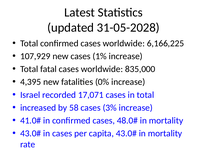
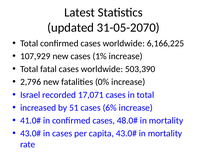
31-05-2028: 31-05-2028 -> 31-05-2070 (128, 28)
835,000: 835,000 -> 503,390 (140, 69)
4,395: 4,395 -> 2,796 (31, 82)
58: 58 -> 51 (74, 108)
3%: 3% -> 6% (110, 108)
